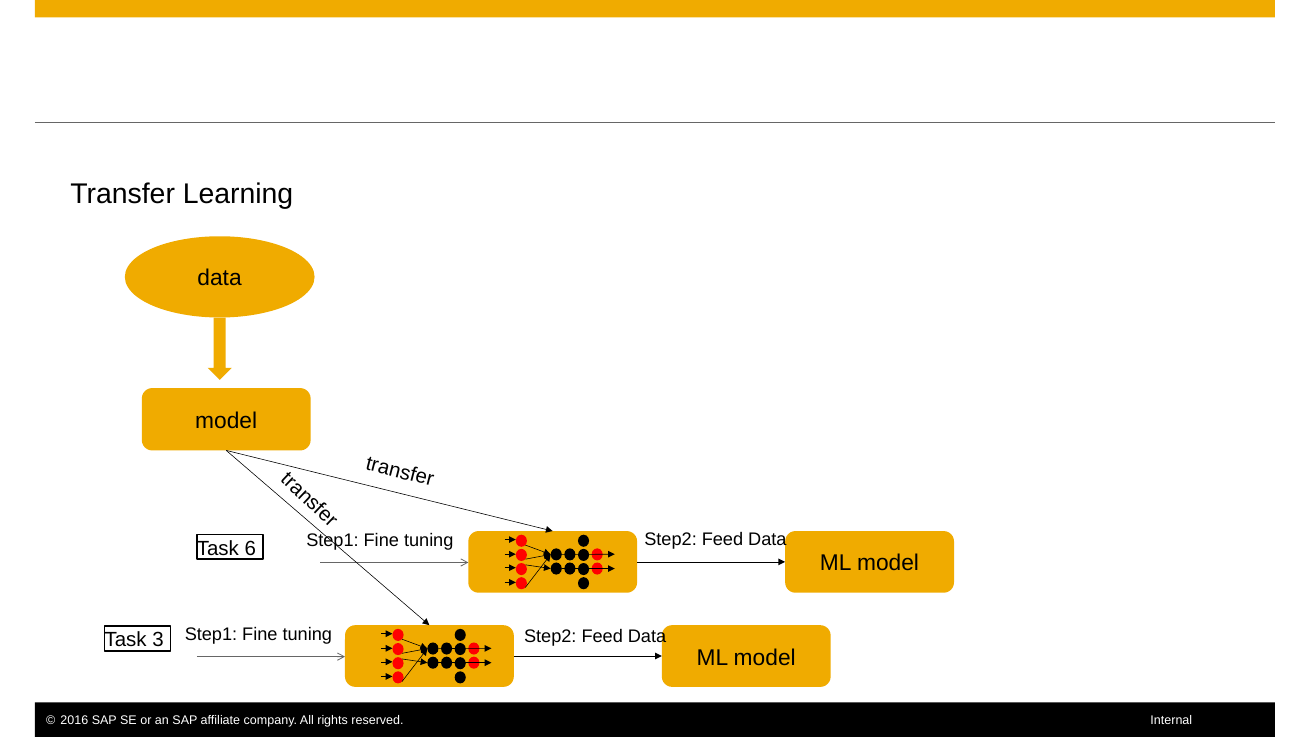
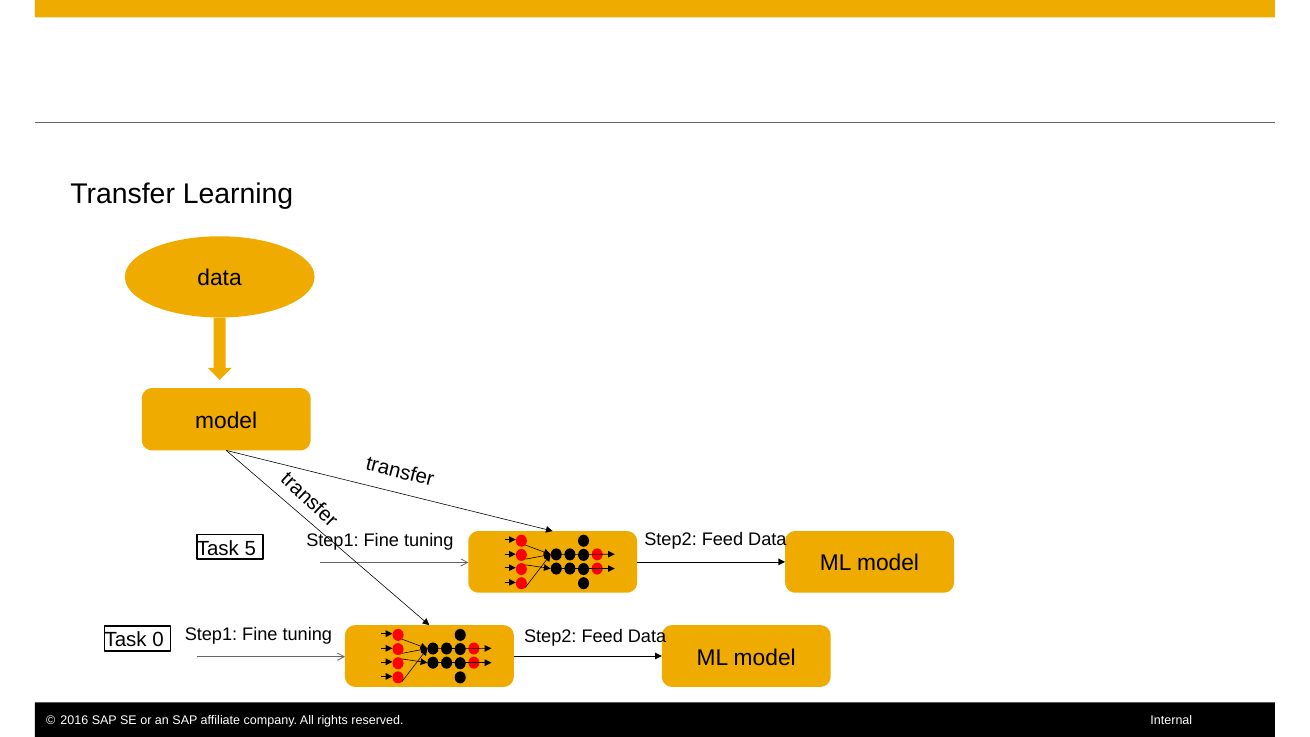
6: 6 -> 5 (250, 548)
3: 3 -> 0 (158, 640)
